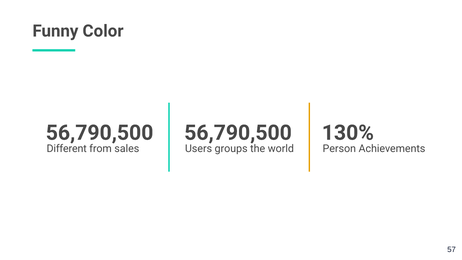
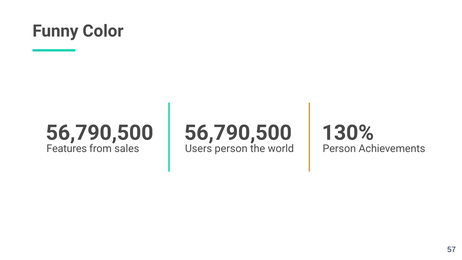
Different: Different -> Features (67, 149)
Users groups: groups -> person (231, 149)
